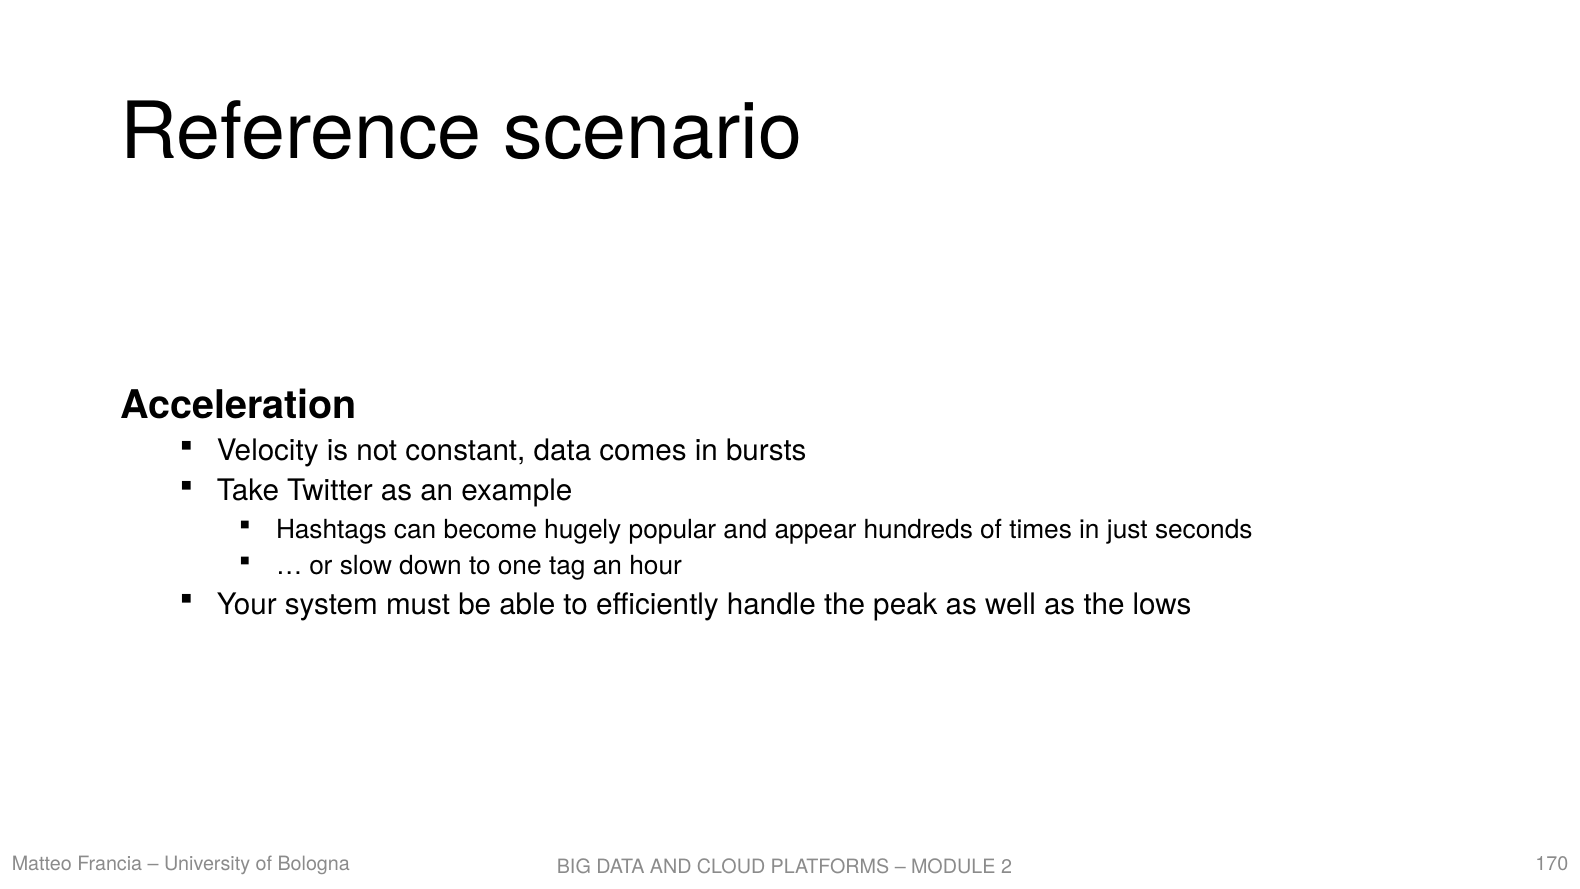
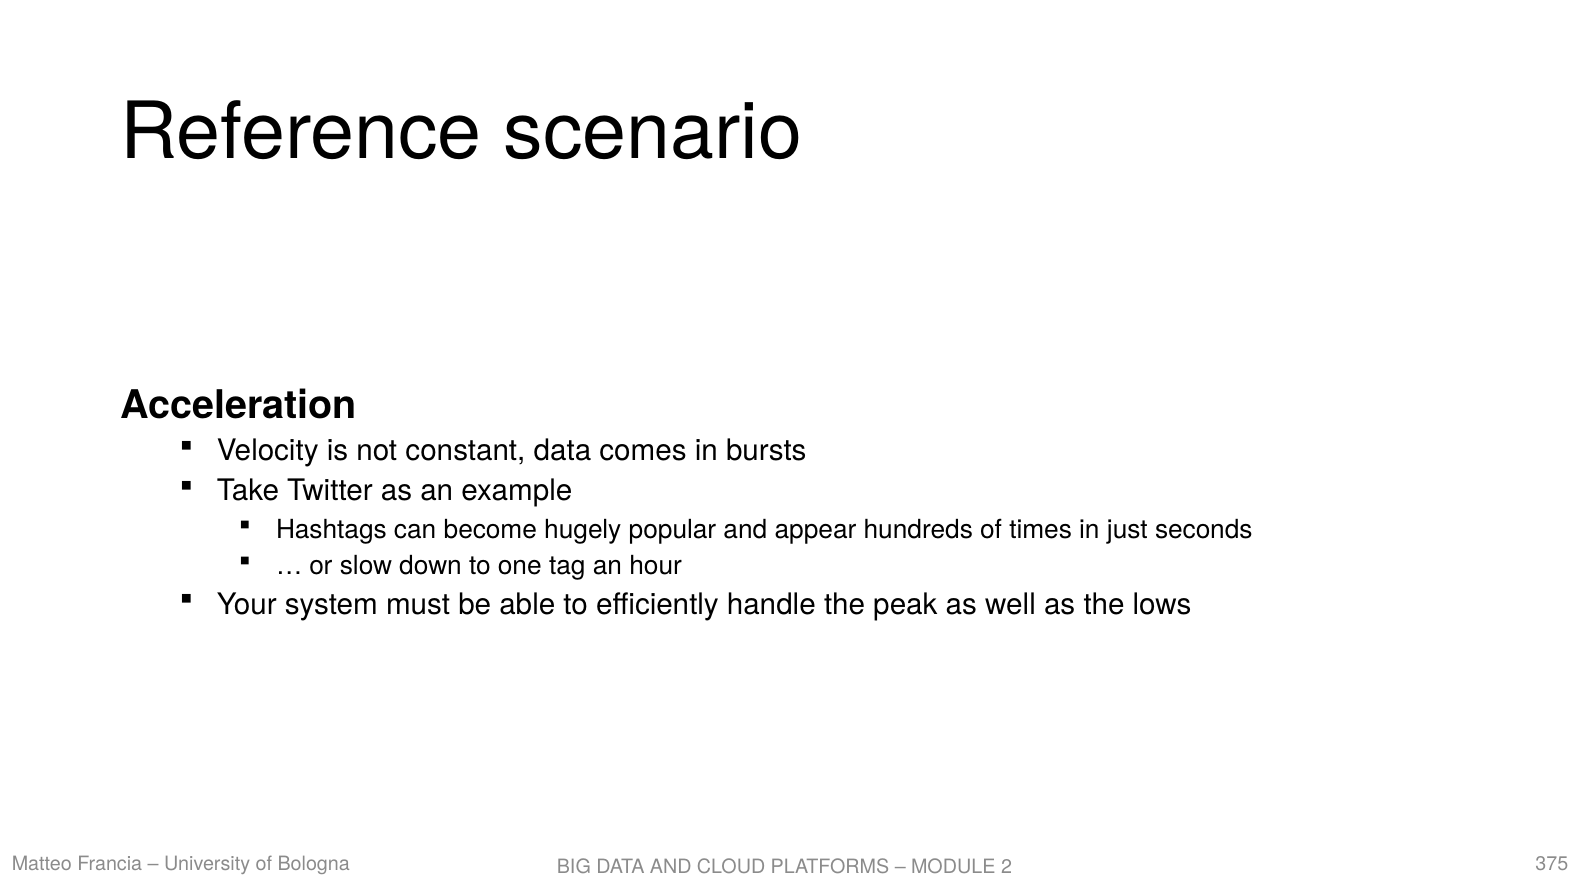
170: 170 -> 375 (1552, 864)
